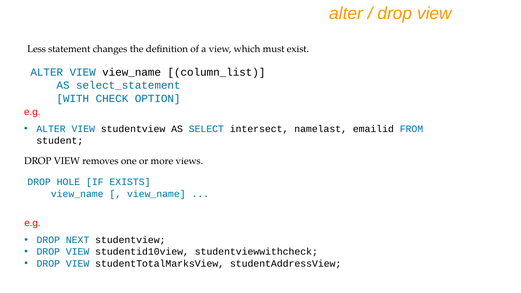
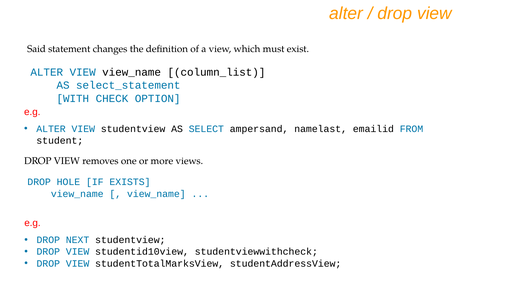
Less: Less -> Said (37, 49)
intersect: intersect -> ampersand (259, 129)
